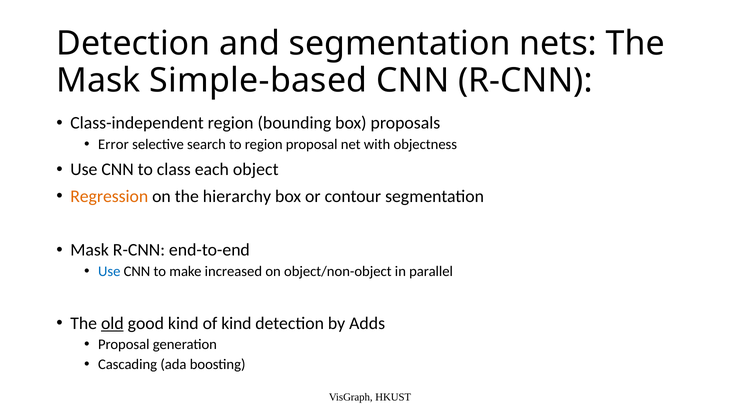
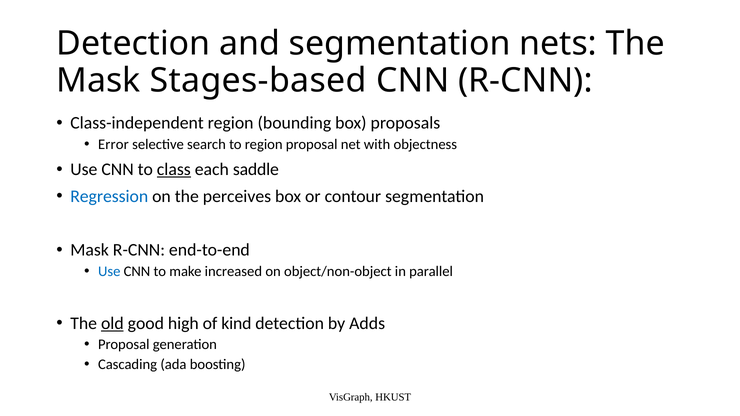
Simple-based: Simple-based -> Stages-based (258, 81)
class underline: none -> present (174, 170)
object: object -> saddle (256, 170)
Regression colour: orange -> blue (109, 196)
hierarchy: hierarchy -> perceives (237, 196)
good kind: kind -> high (183, 323)
